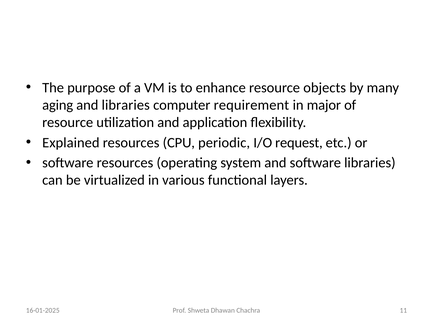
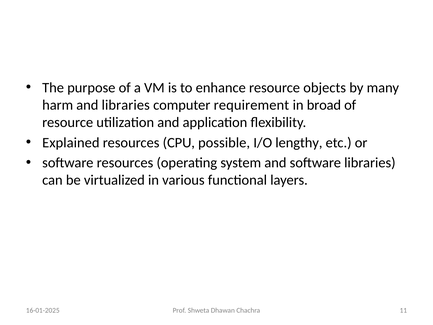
aging: aging -> harm (58, 105)
major: major -> broad (324, 105)
periodic: periodic -> possible (224, 142)
request: request -> lengthy (299, 142)
